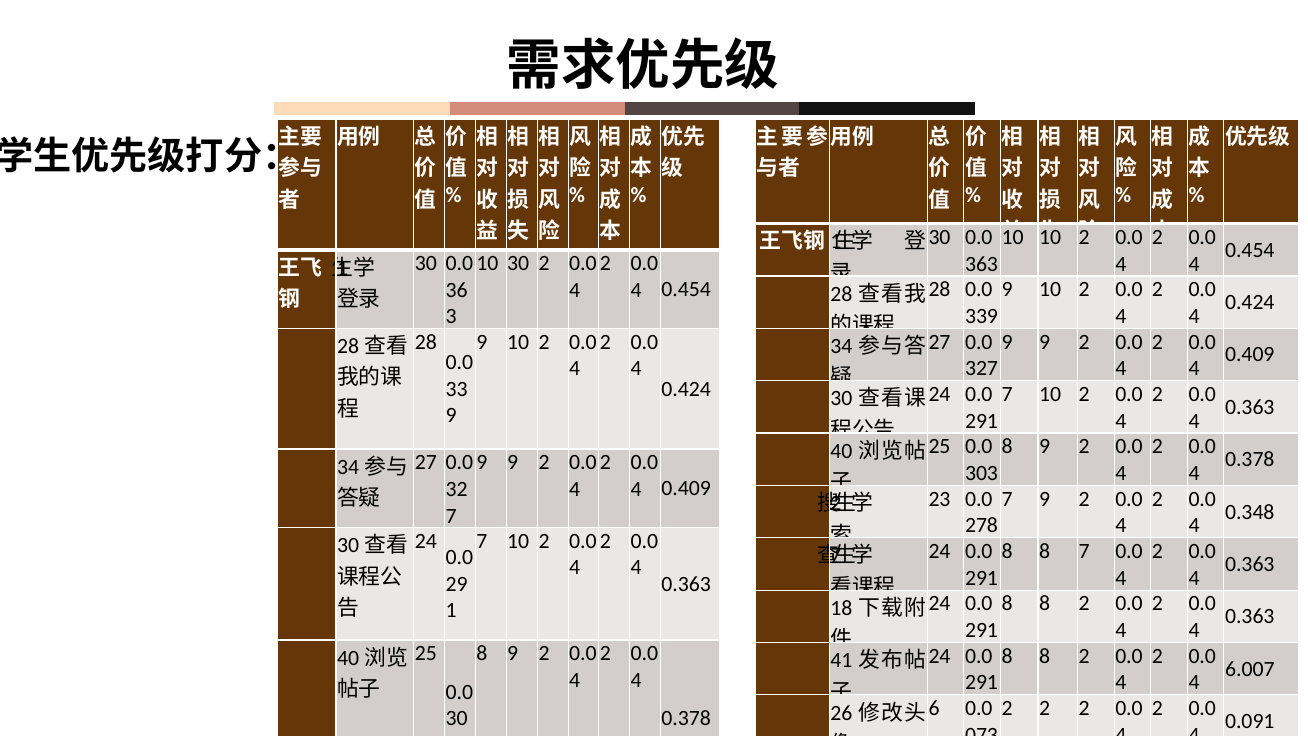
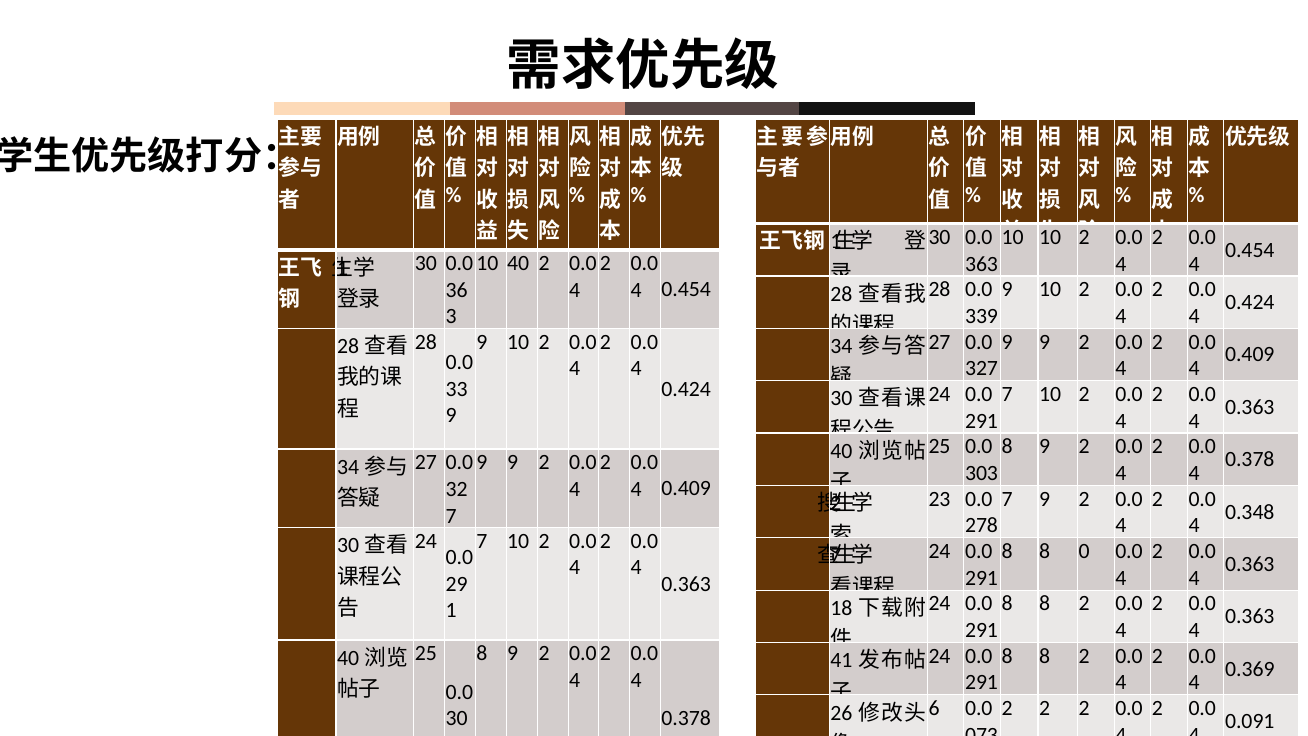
10 30: 30 -> 40 (518, 263)
8 7: 7 -> 0 (1084, 551)
6.007: 6.007 -> 0.369 (1250, 669)
